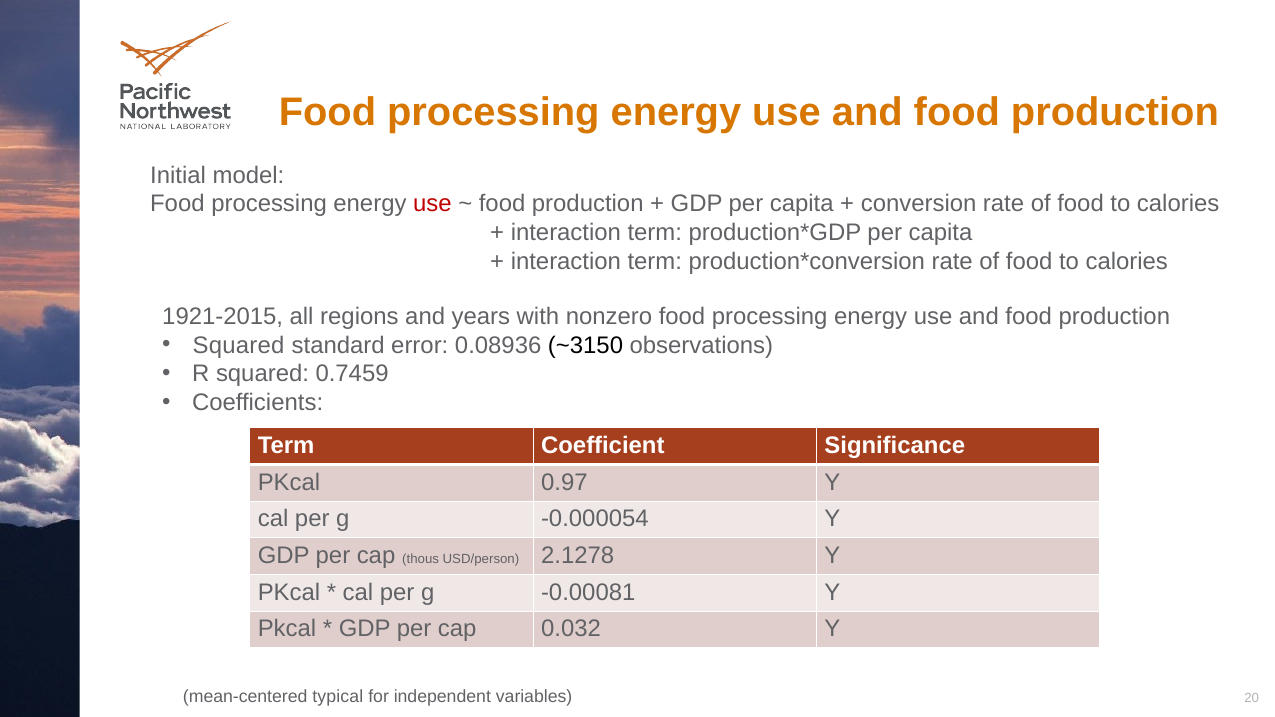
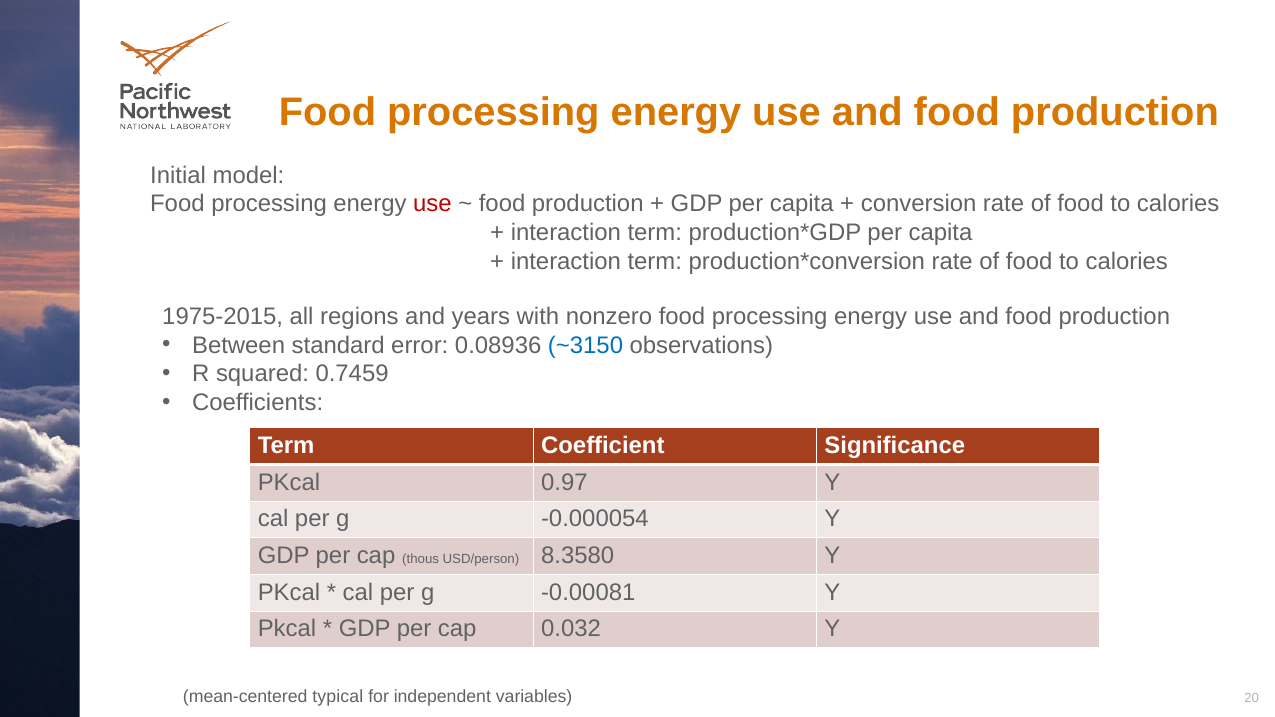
1921-2015: 1921-2015 -> 1975-2015 (223, 317)
Squared: Squared -> Between (239, 345)
~3150 colour: black -> blue (586, 345)
2.1278: 2.1278 -> 8.3580 (578, 556)
